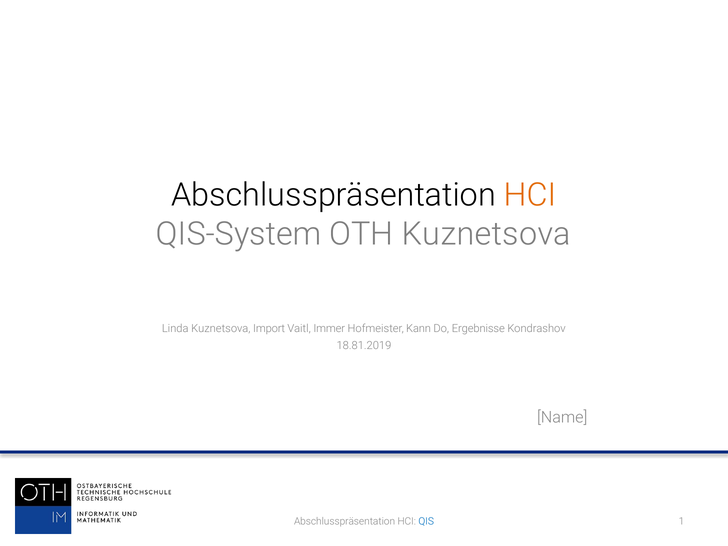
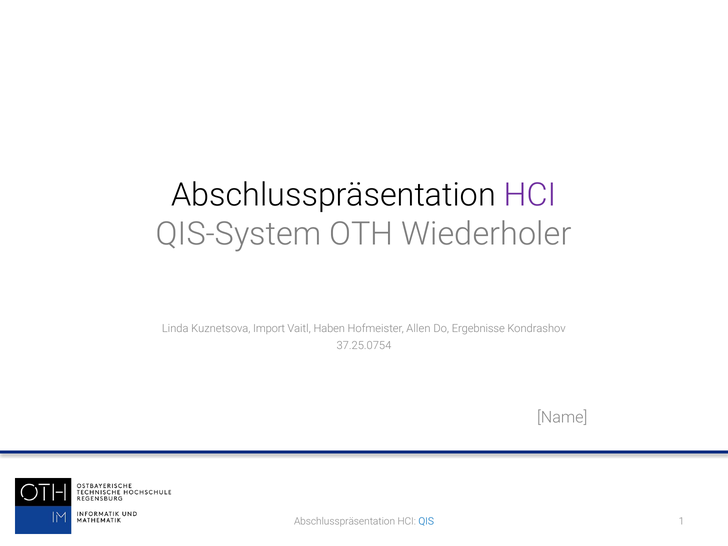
HCI colour: orange -> purple (530, 195)
OTH Kuznetsova: Kuznetsova -> Wiederholer (486, 234)
Immer: Immer -> Haben (329, 328)
Kann: Kann -> Allen (418, 328)
18.81.2019: 18.81.2019 -> 37.25.0754 (364, 346)
